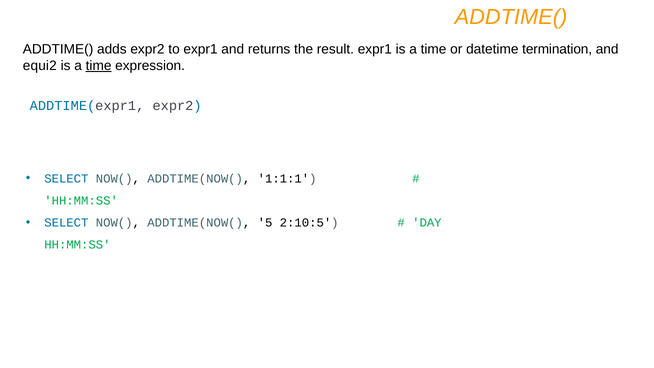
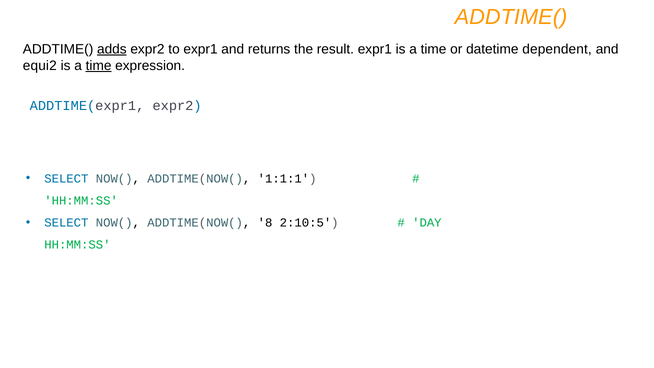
adds underline: none -> present (112, 49)
termination: termination -> dependent (557, 49)
5: 5 -> 8 (265, 223)
